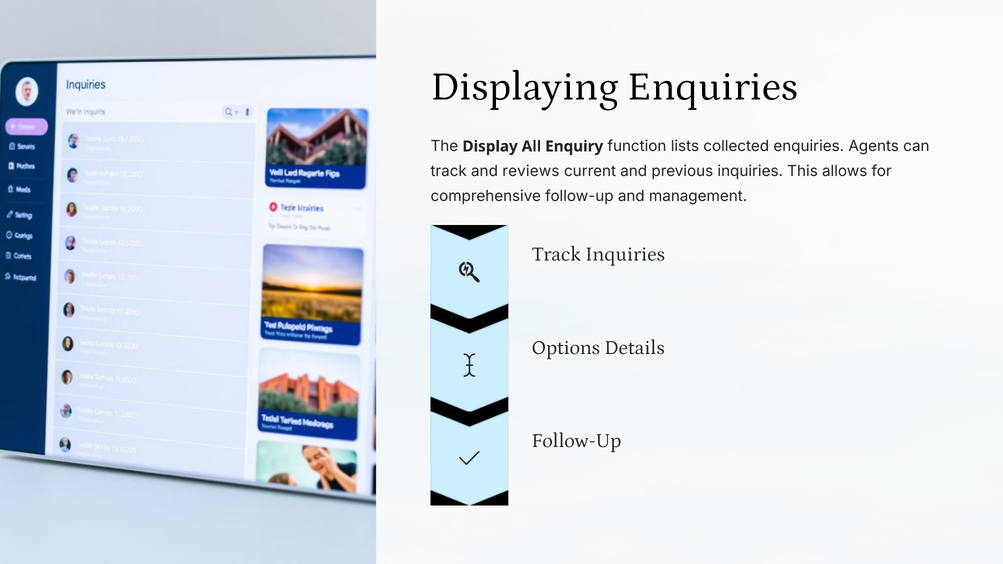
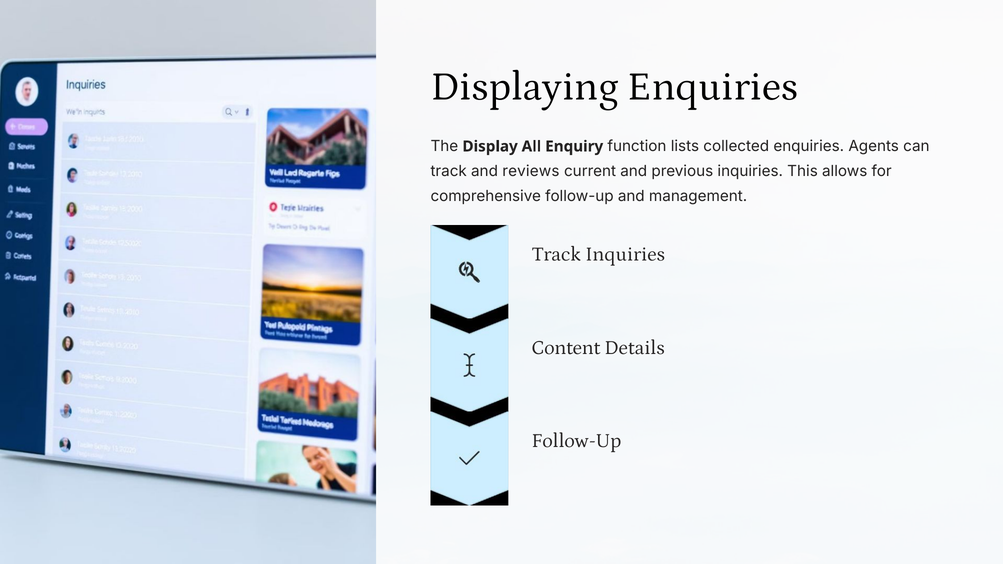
Options: Options -> Content (566, 348)
